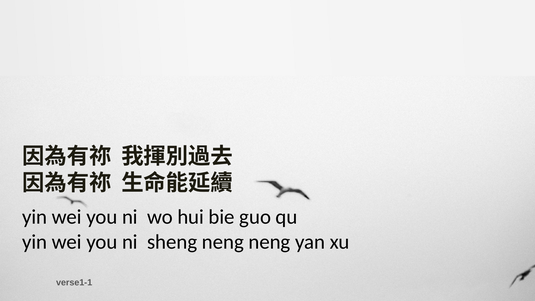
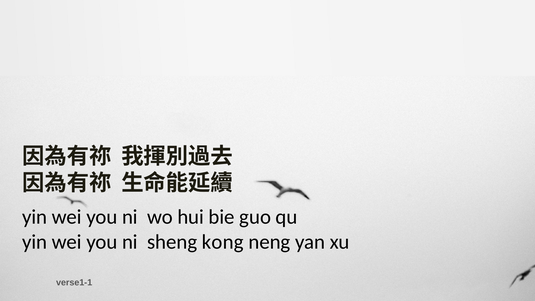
sheng neng: neng -> kong (223, 242)
